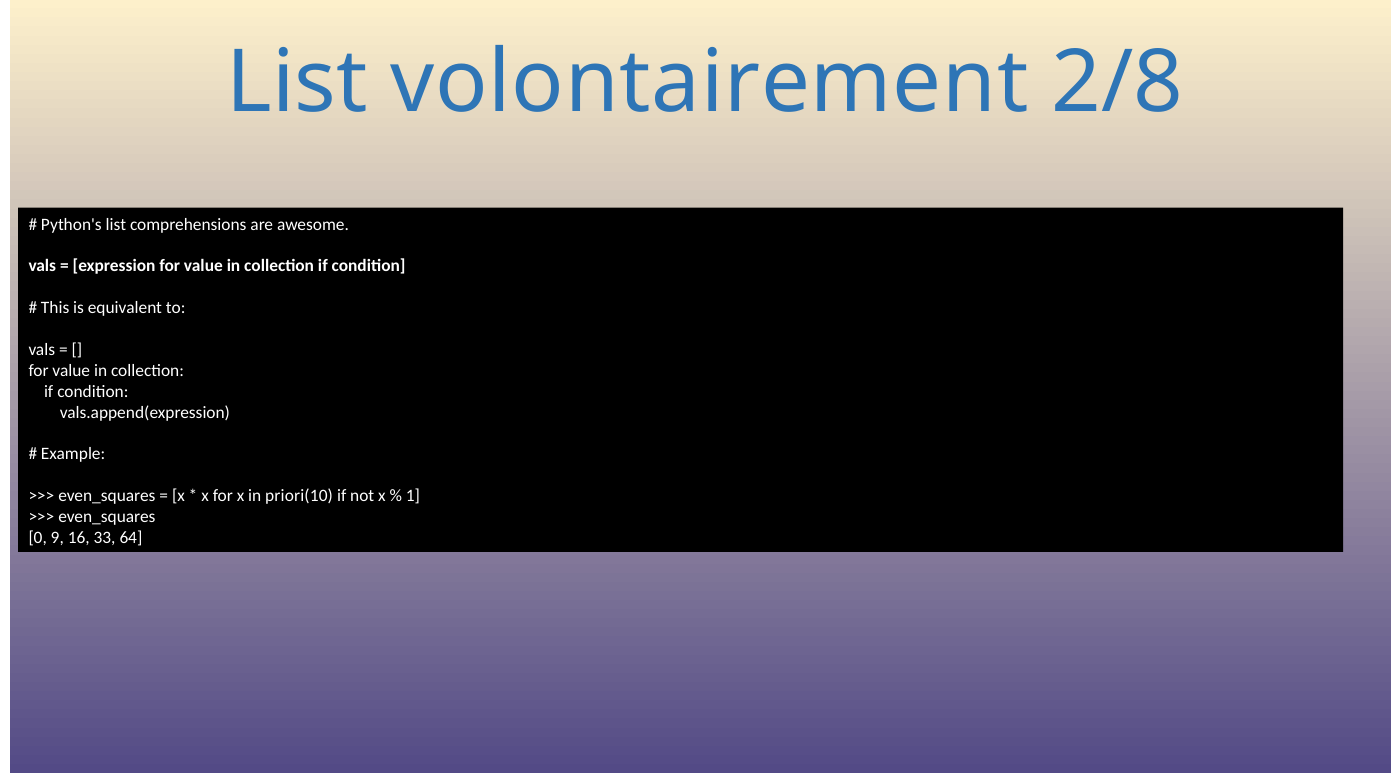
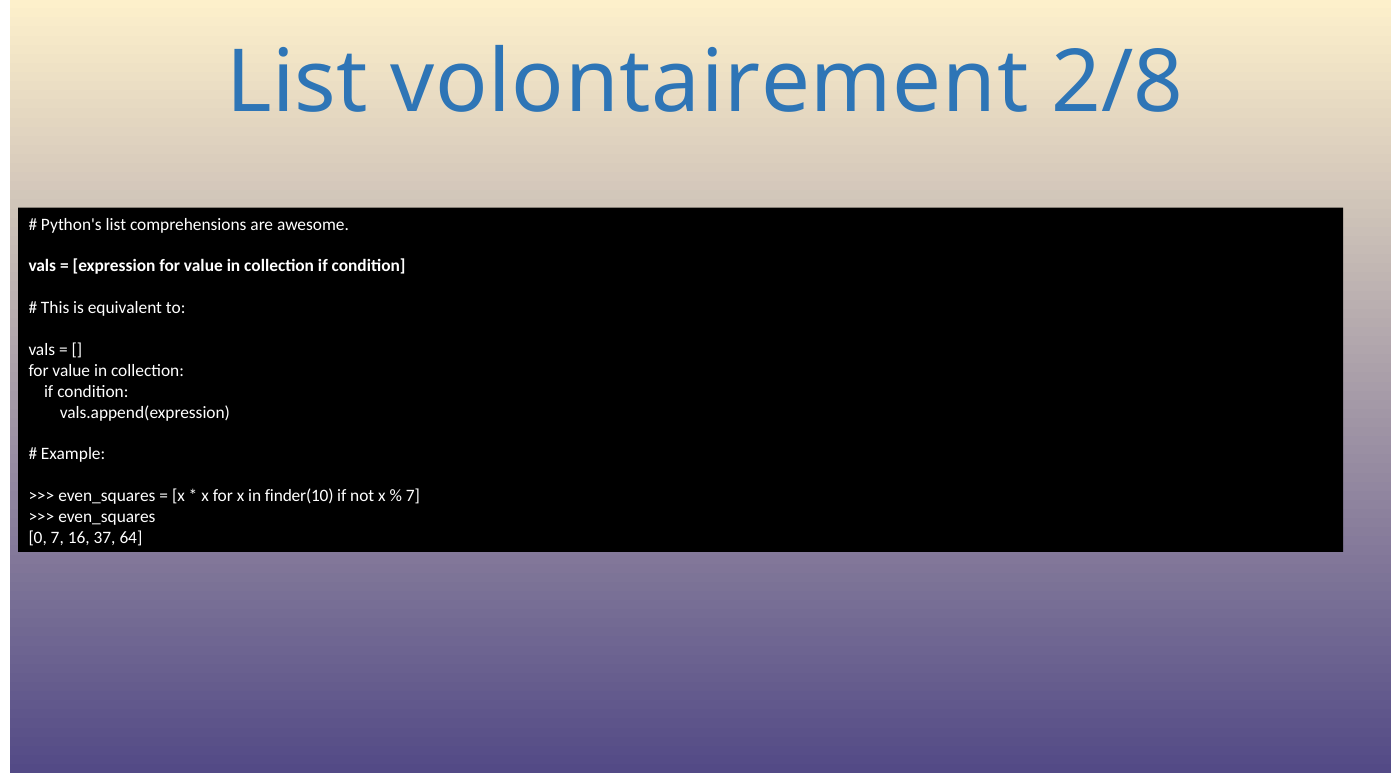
priori(10: priori(10 -> finder(10 (299, 495)
1: 1 -> 7 (413, 495)
0 9: 9 -> 7 (57, 537)
33: 33 -> 37 (105, 537)
